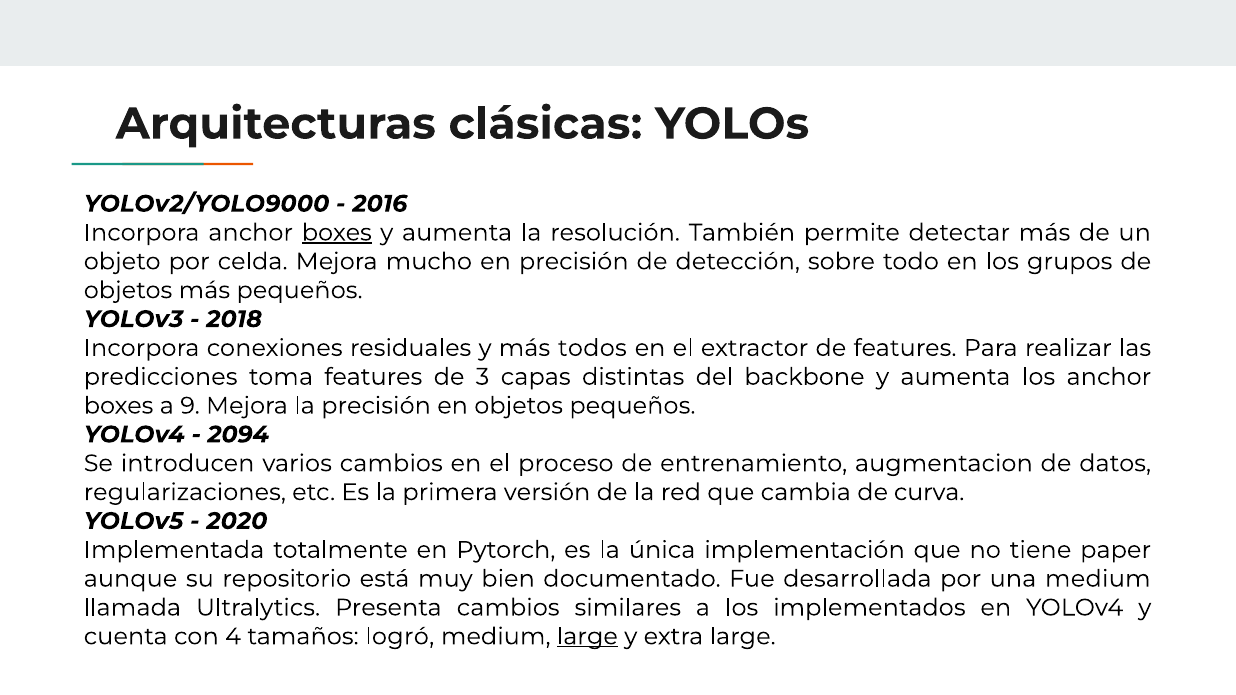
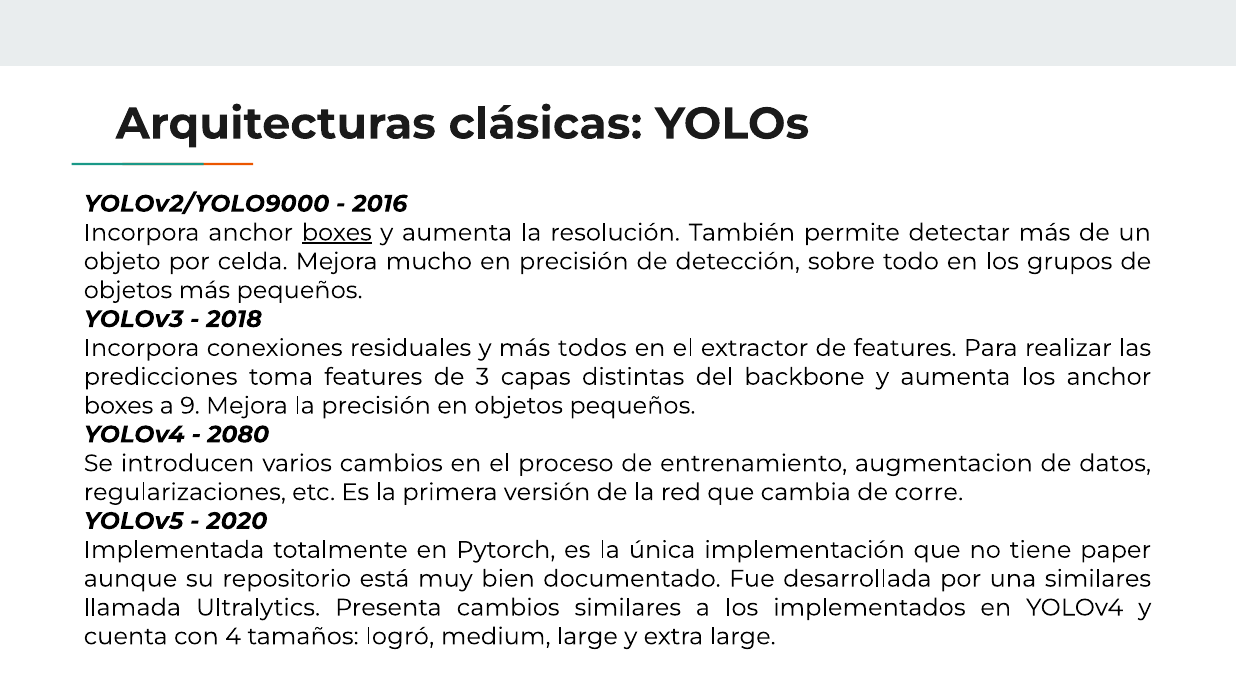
2094: 2094 -> 2080 (238, 435)
curva: curva -> corre (929, 492)
una medium: medium -> similares (1098, 579)
large underline: present -> none (587, 637)
